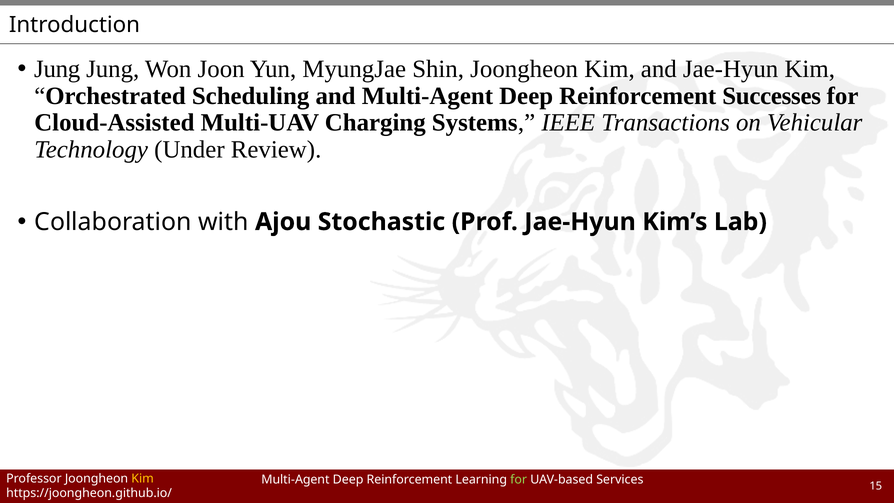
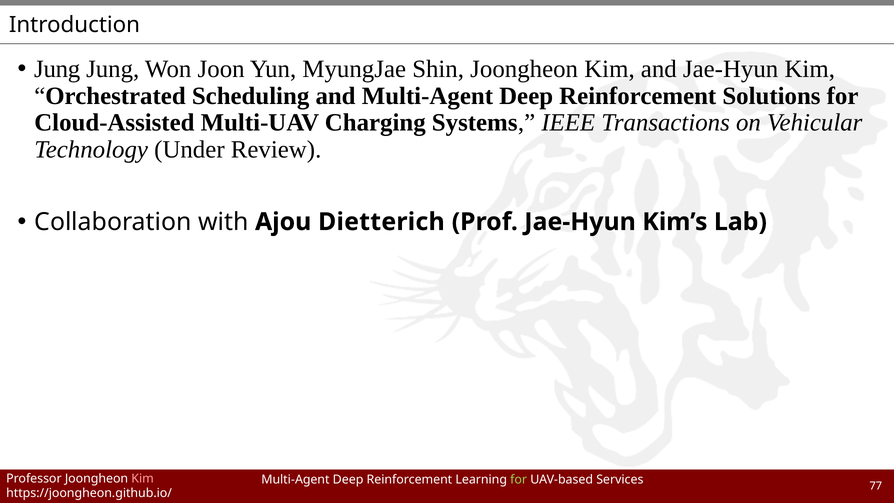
Successes: Successes -> Solutions (771, 96)
Stochastic: Stochastic -> Dietterich (381, 222)
Kim colour: yellow -> pink (143, 478)
15: 15 -> 77 (876, 486)
